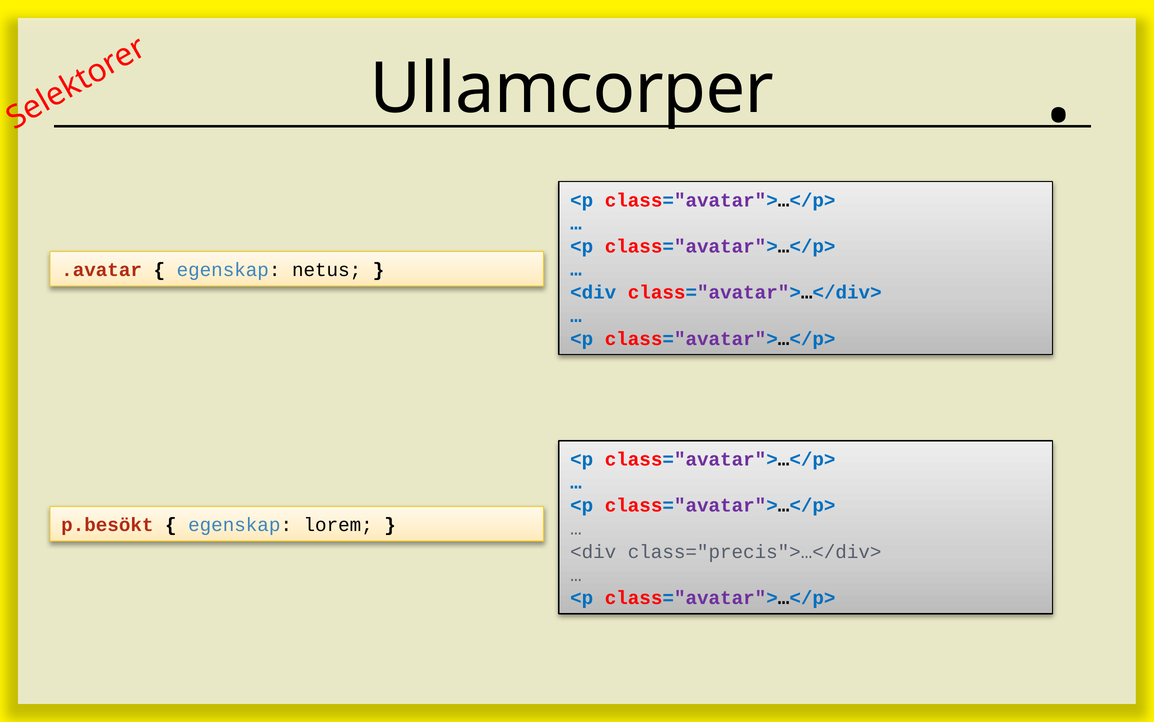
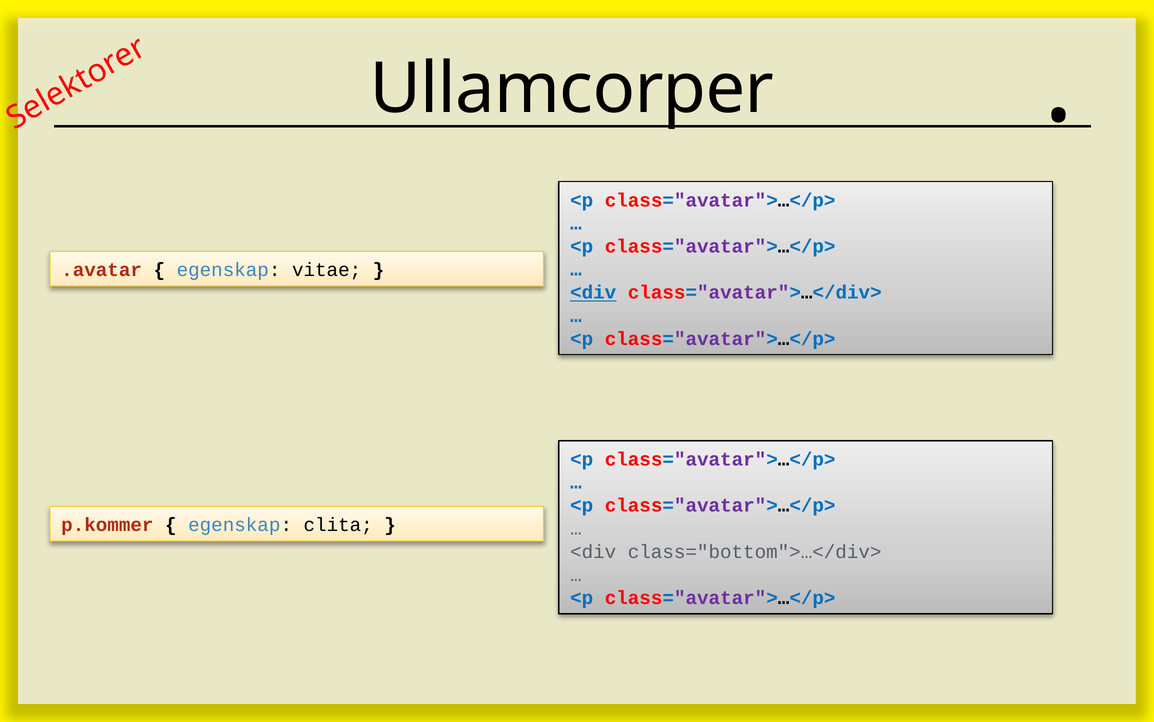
netus: netus -> vitae (327, 270)
<div underline: none -> present (593, 292)
p.besökt: p.besökt -> p.kommer (107, 525)
lorem: lorem -> clita (338, 525)
class="precis">…</div>: class="precis">…</div> -> class="bottom">…</div> (755, 551)
